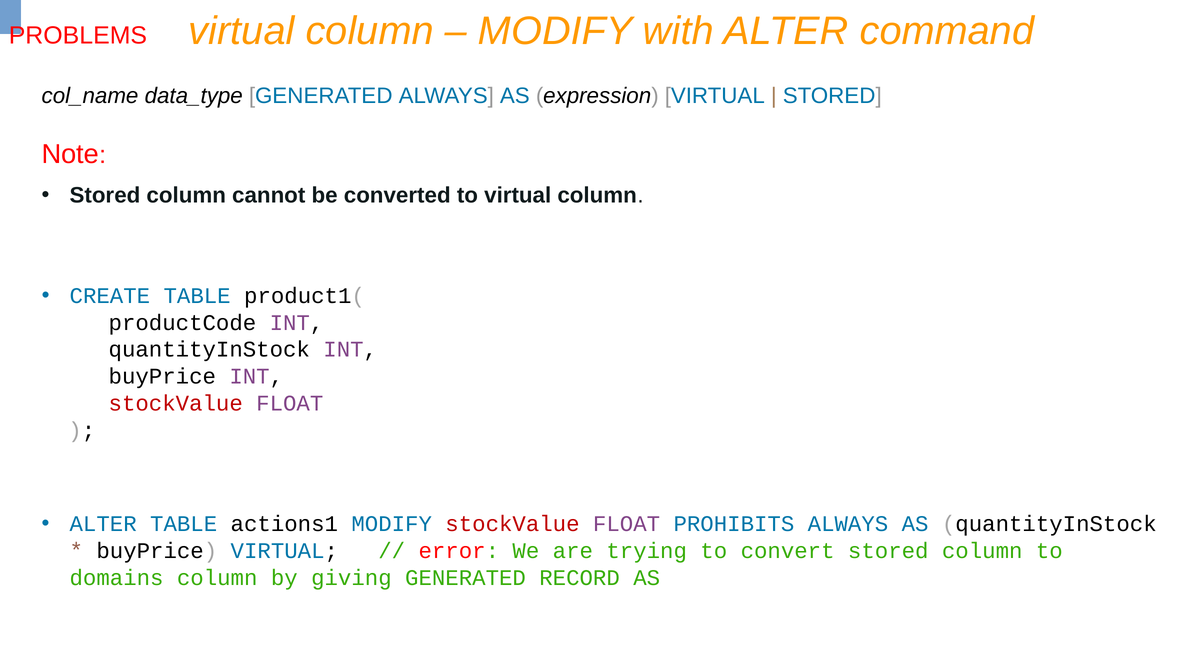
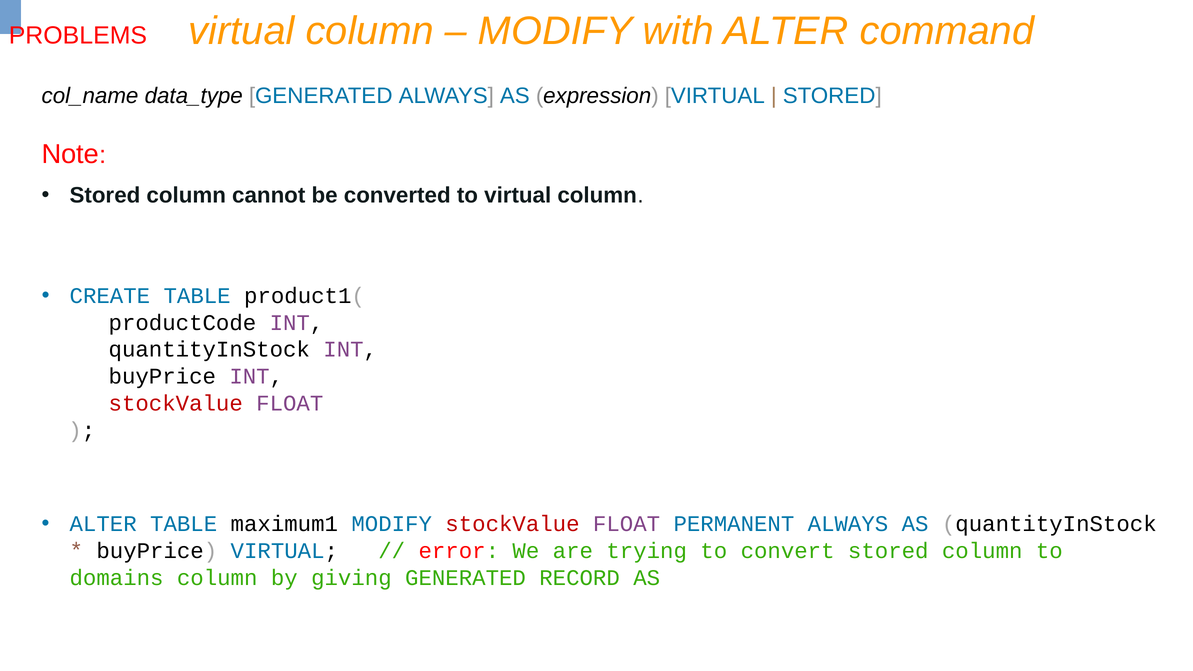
actions1: actions1 -> maximum1 (284, 524)
PROHIBITS: PROHIBITS -> PERMANENT (734, 524)
